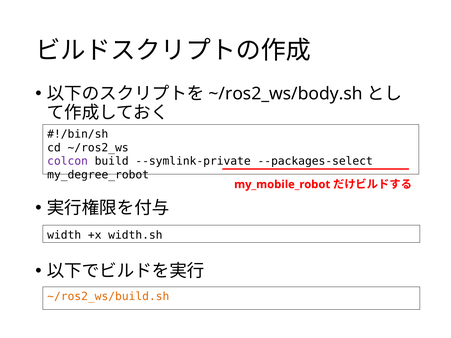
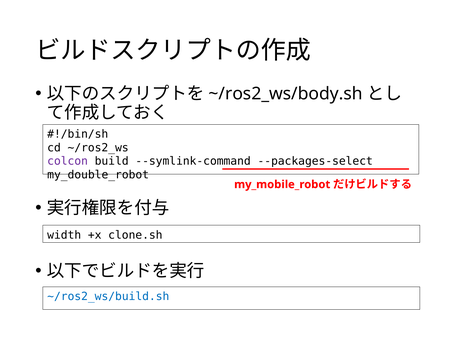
--symlink-private: --symlink-private -> --symlink-command (193, 161)
my_degree_robot: my_degree_robot -> my_double_robot (98, 175)
width.sh: width.sh -> clone.sh (135, 235)
~/ros2_ws/build.sh colour: orange -> blue (108, 297)
